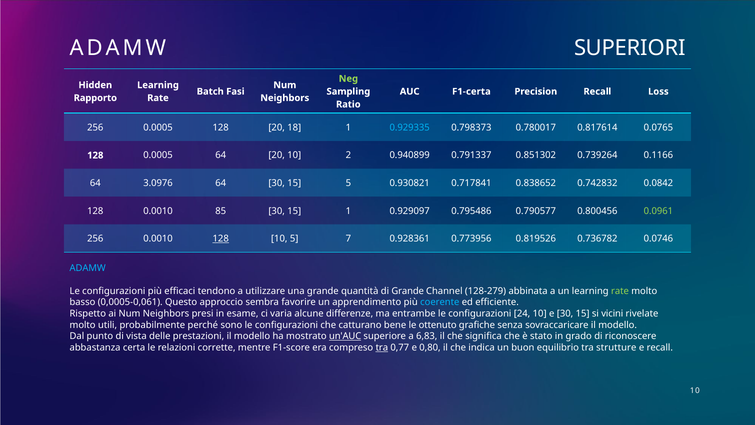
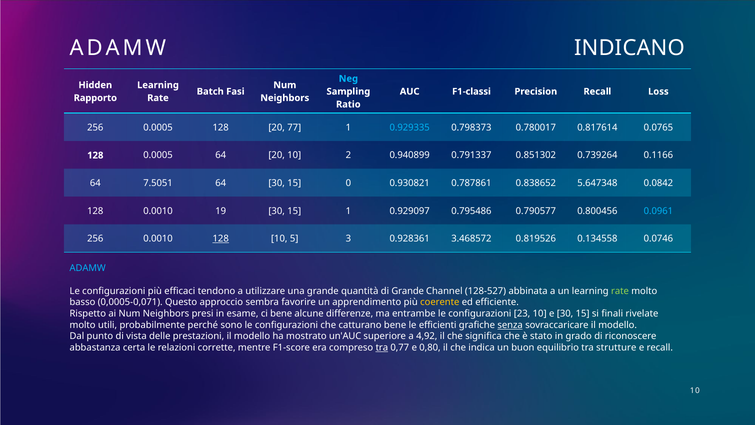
SUPERIORI: SUPERIORI -> INDICANO (630, 48)
Neg colour: light green -> light blue (348, 79)
F1-certa: F1-certa -> F1-classi (471, 91)
18: 18 -> 77 (294, 127)
3.0976: 3.0976 -> 7.5051 (158, 183)
15 5: 5 -> 0 (348, 183)
0.717841: 0.717841 -> 0.787861 (471, 183)
0.742832: 0.742832 -> 5.647348 (597, 183)
85: 85 -> 19 (221, 211)
0.0961 colour: light green -> light blue (658, 211)
7: 7 -> 3 (348, 239)
0.773956: 0.773956 -> 3.468572 (471, 239)
0.736782: 0.736782 -> 0.134558 (597, 239)
128-279: 128-279 -> 128-527 (486, 291)
0,0005-0,061: 0,0005-0,061 -> 0,0005-0,071 (130, 302)
coerente colour: light blue -> yellow (440, 302)
ci varia: varia -> bene (281, 313)
24: 24 -> 23 (522, 313)
vicini: vicini -> finali (612, 313)
ottenuto: ottenuto -> efficienti (438, 325)
senza underline: none -> present (510, 325)
un'AUC underline: present -> none (345, 336)
6,83: 6,83 -> 4,92 (427, 336)
